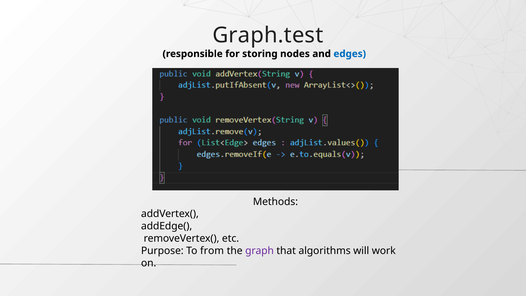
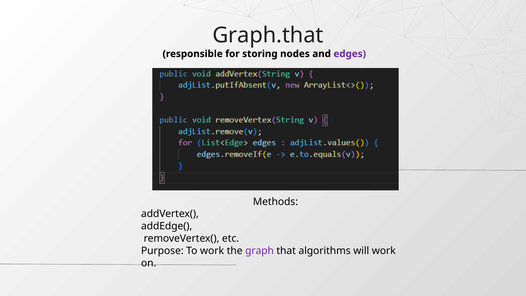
Graph.test: Graph.test -> Graph.that (268, 35)
edges colour: blue -> purple (350, 54)
To from: from -> work (212, 251)
